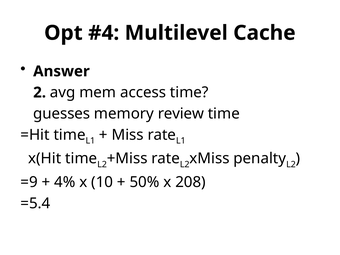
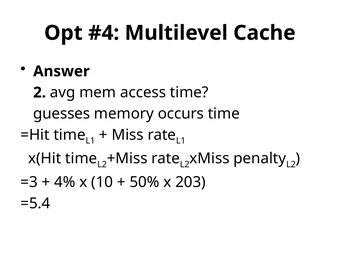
review: review -> occurs (181, 114)
=9: =9 -> =3 (29, 182)
208: 208 -> 203 (191, 182)
